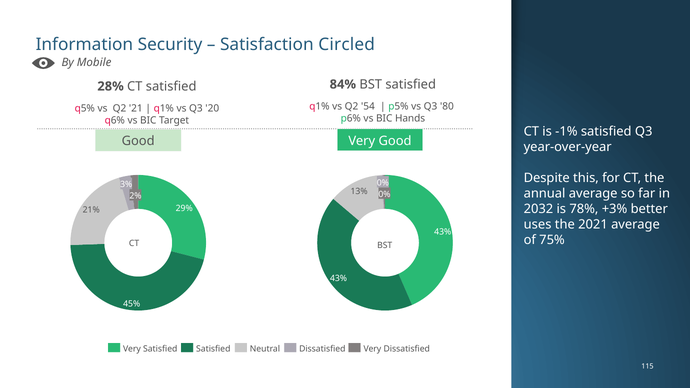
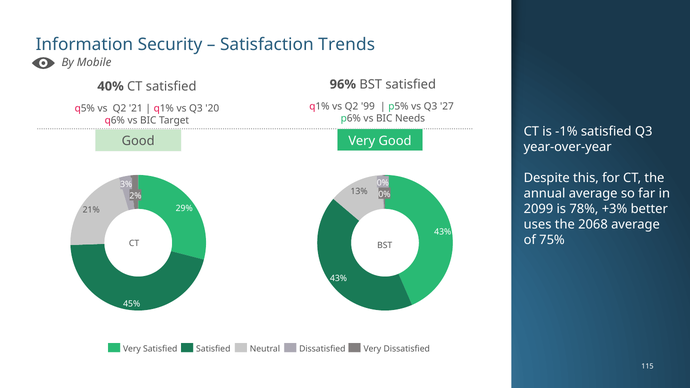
Circled: Circled -> Trends (347, 44)
84%: 84% -> 96% (343, 84)
28%: 28% -> 40% (111, 86)
54: 54 -> 99 (368, 107)
80: 80 -> 27 (447, 107)
Hands: Hands -> Needs (410, 119)
2032: 2032 -> 2099 (538, 209)
2021: 2021 -> 2068 (593, 225)
